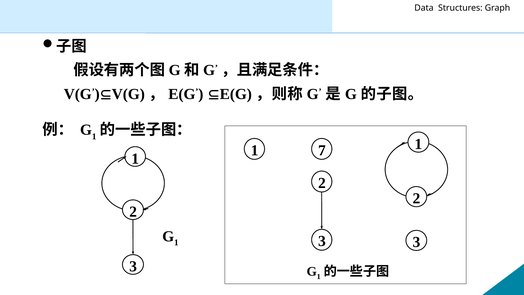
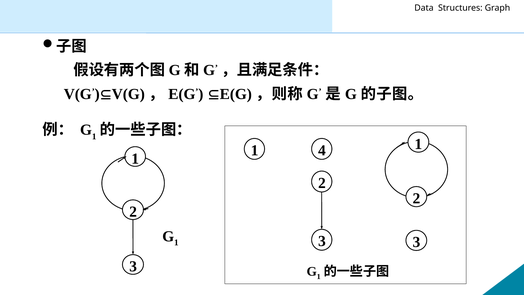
7: 7 -> 4 (322, 150)
